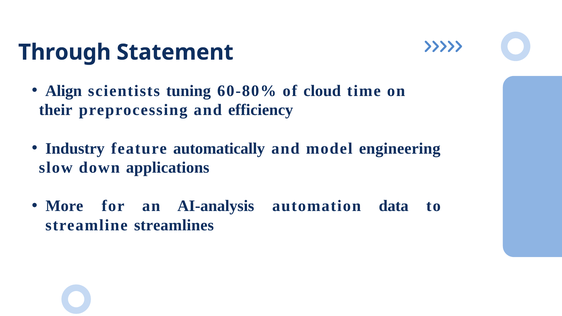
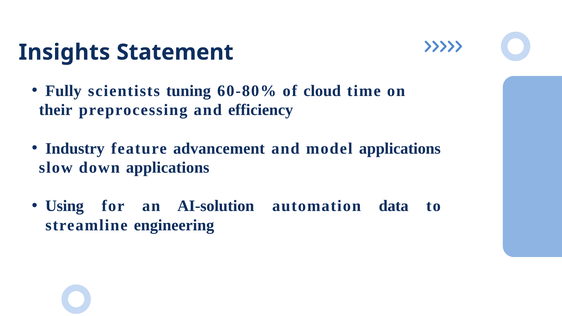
Through: Through -> Insights (64, 52)
Align: Align -> Fully (63, 91)
automatically: automatically -> advancement (219, 148)
model engineering: engineering -> applications (400, 148)
More: More -> Using (65, 206)
AI-analysis: AI-analysis -> AI-solution (216, 206)
streamlines: streamlines -> engineering (174, 225)
